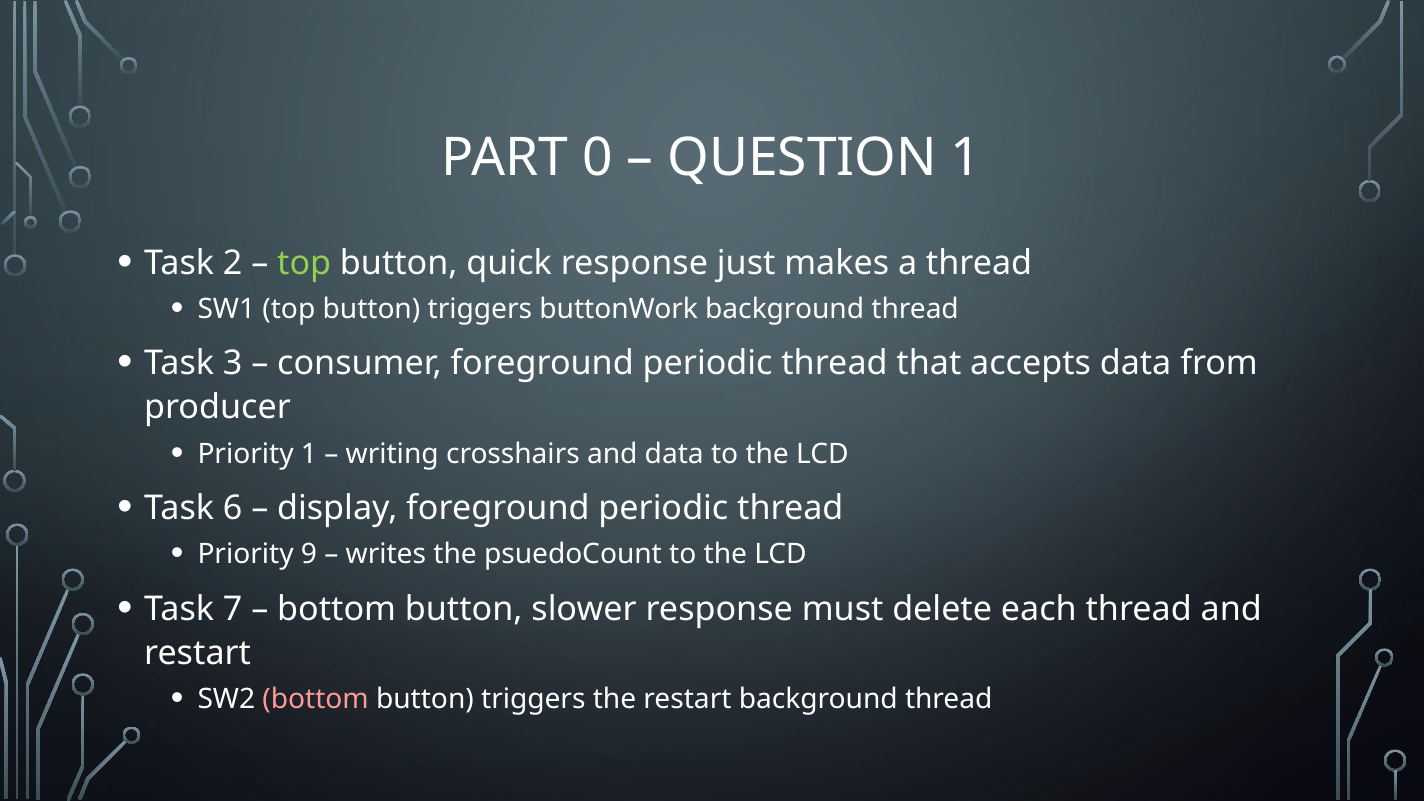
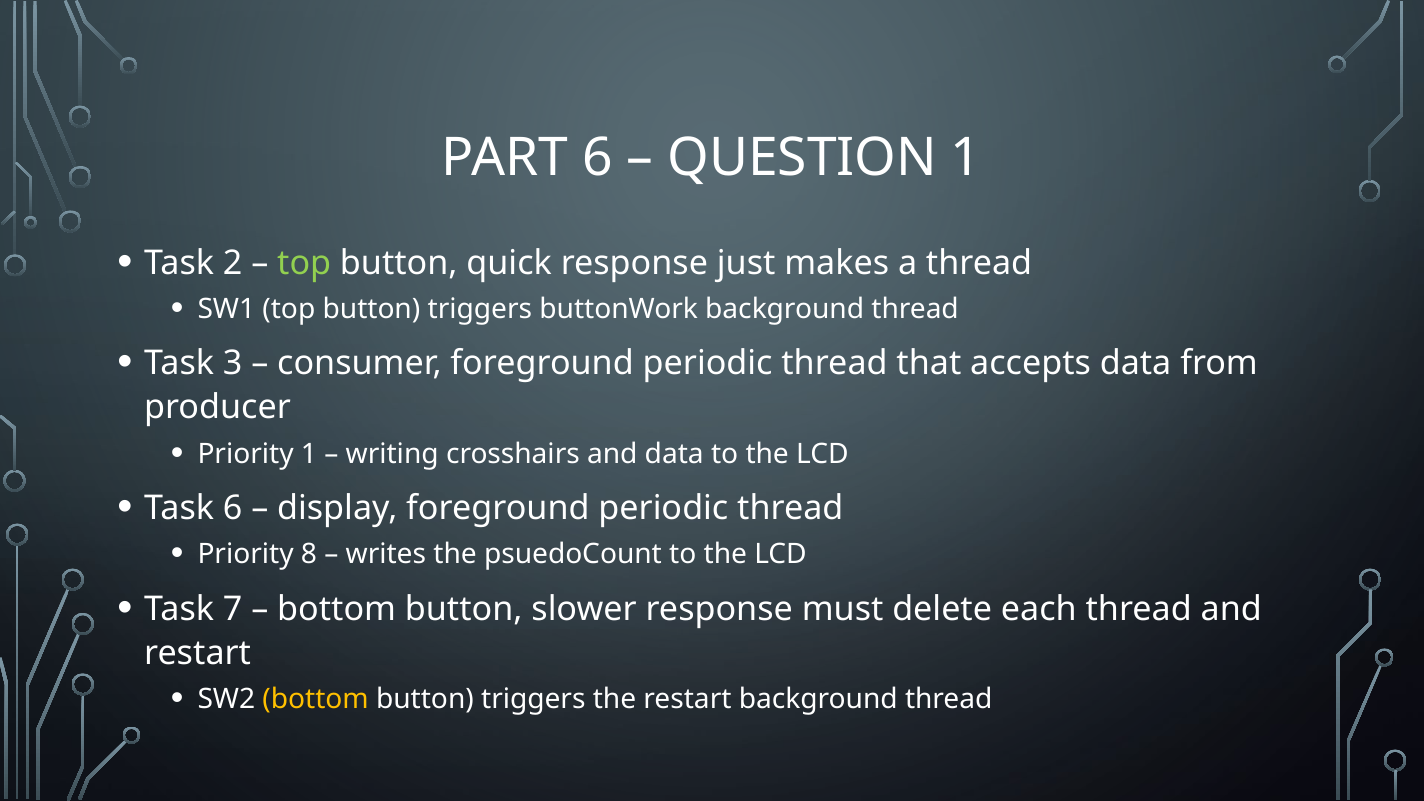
PART 0: 0 -> 6 (598, 158)
9: 9 -> 8 (309, 554)
bottom colour: pink -> yellow (316, 699)
